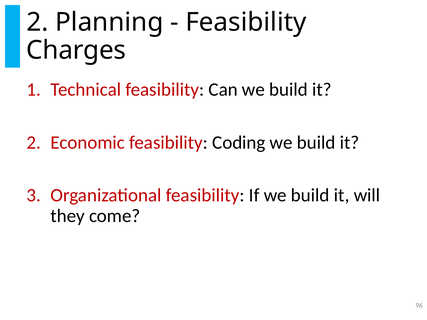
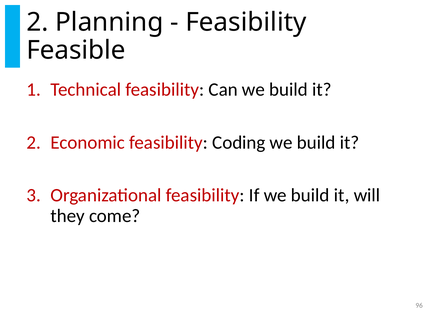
Charges: Charges -> Feasible (76, 50)
